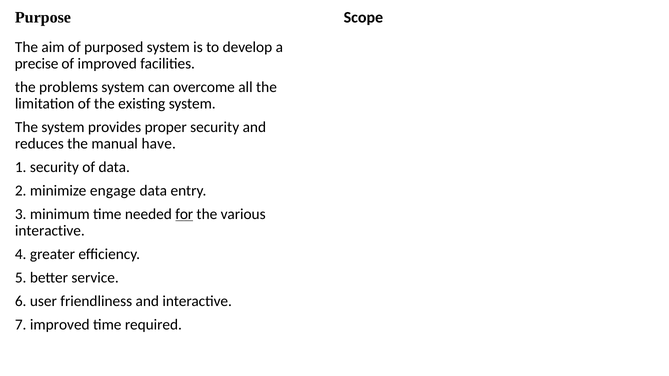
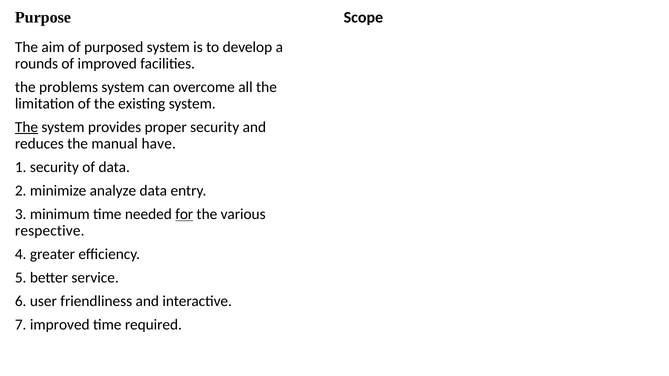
precise: precise -> rounds (37, 64)
The underline: none -> present (26, 127)
engage: engage -> analyze (113, 191)
interactive: interactive -> respective (50, 231)
